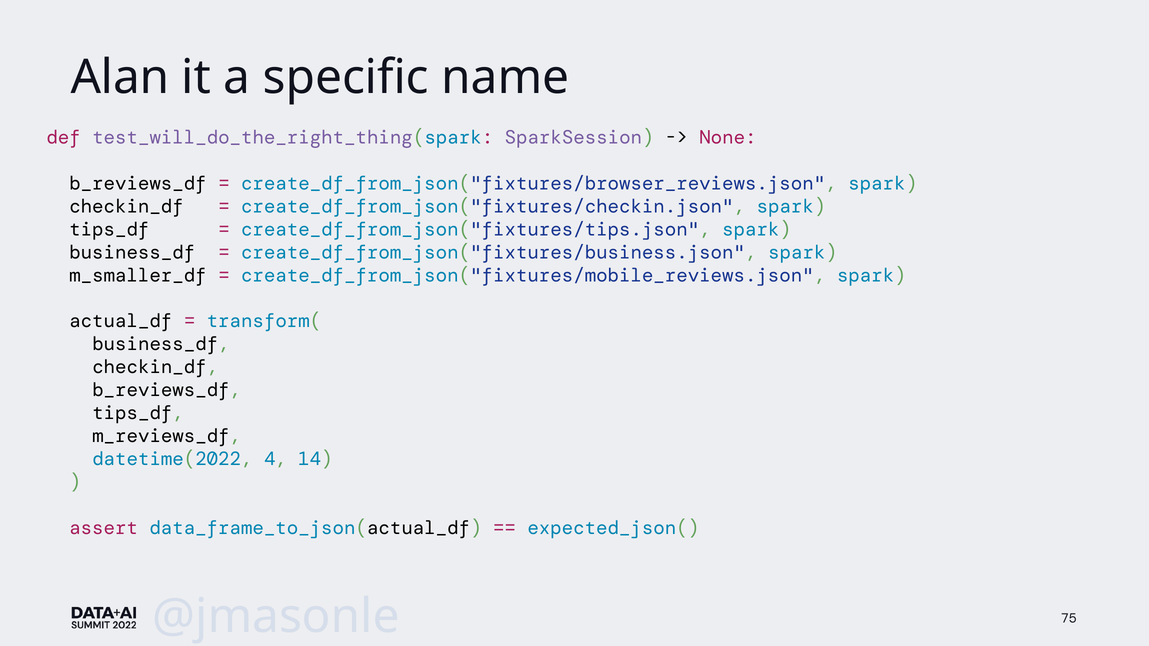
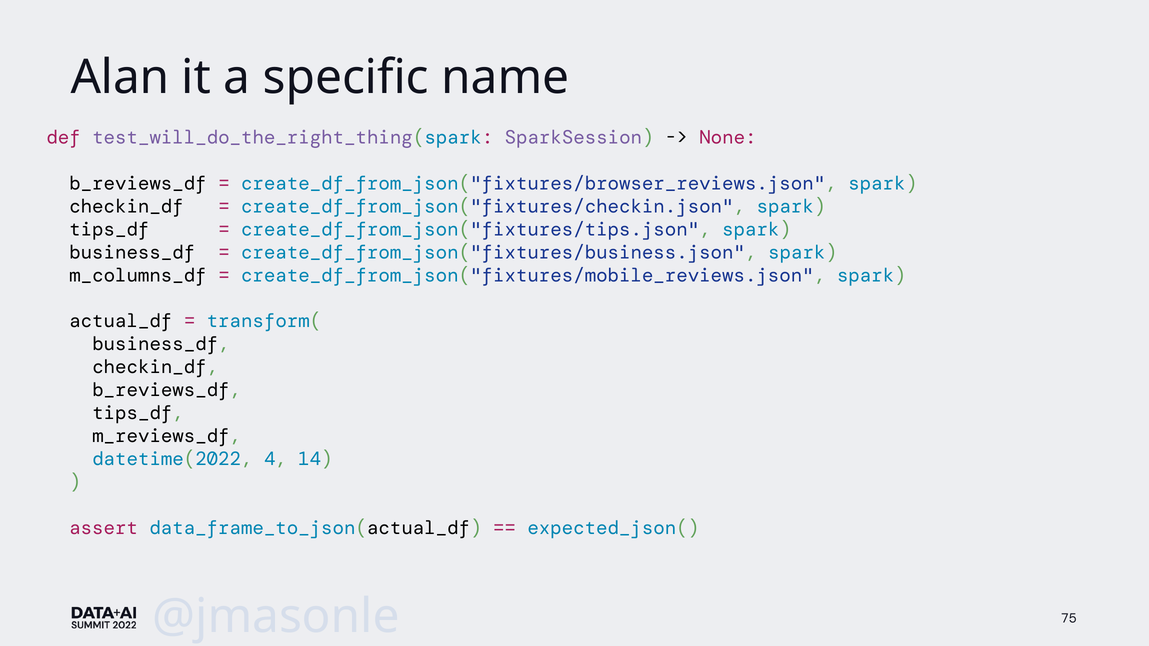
m_smaller_df: m_smaller_df -> m_columns_df (138, 275)
